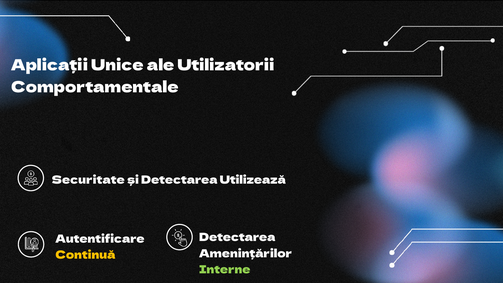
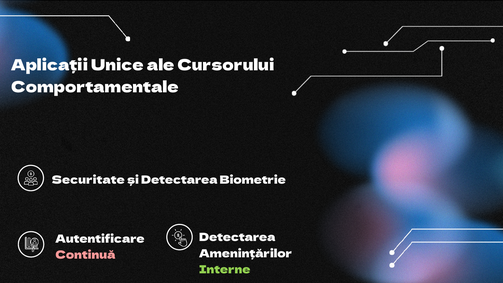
Utilizatorii: Utilizatorii -> Cursorului (226, 65)
Utilizează: Utilizează -> Biometrie (253, 180)
Continuă colour: yellow -> pink (85, 255)
